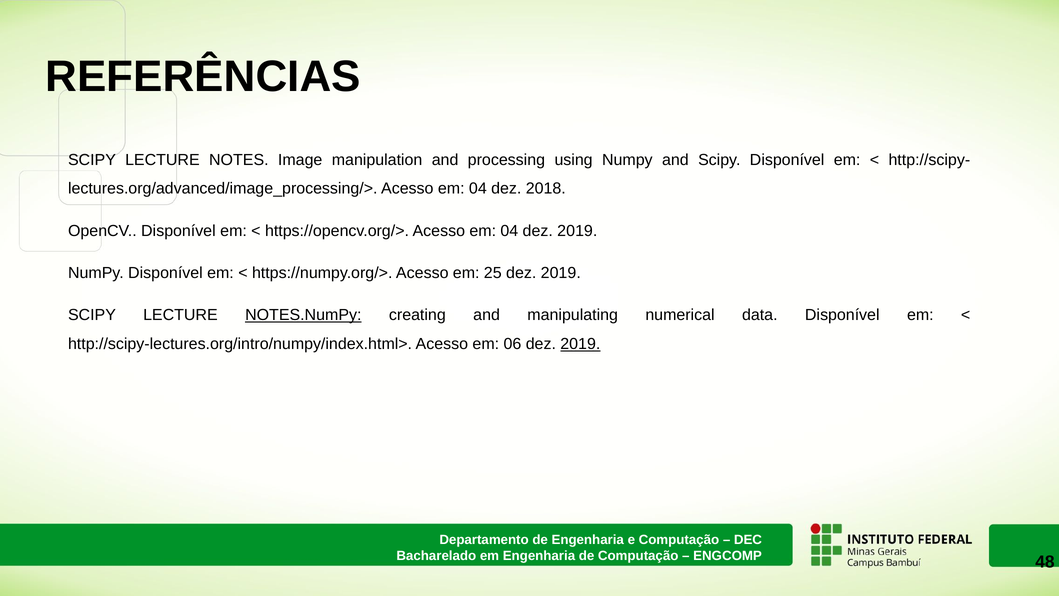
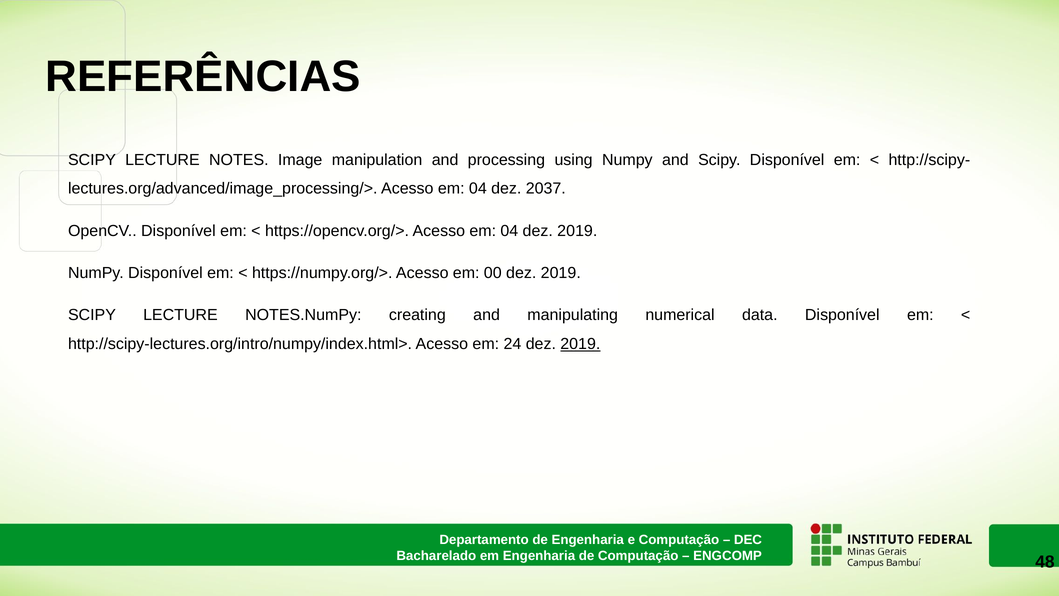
2018: 2018 -> 2037 (546, 189)
25: 25 -> 00 (493, 273)
NOTES.NumPy underline: present -> none (303, 315)
06: 06 -> 24 (512, 344)
